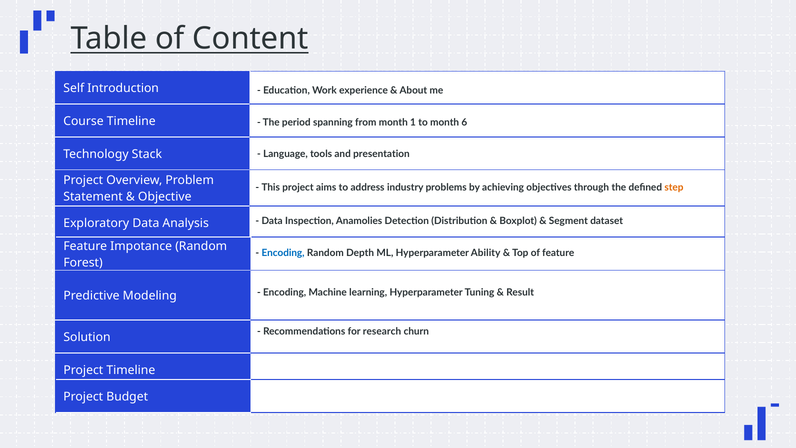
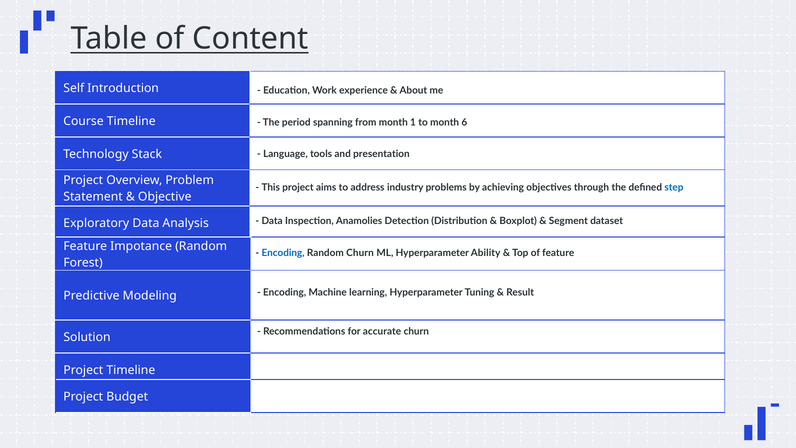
step colour: orange -> blue (674, 188)
Random Depth: Depth -> Churn (360, 253)
research: research -> accurate (382, 332)
